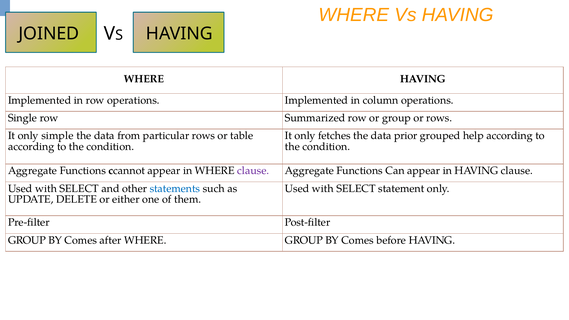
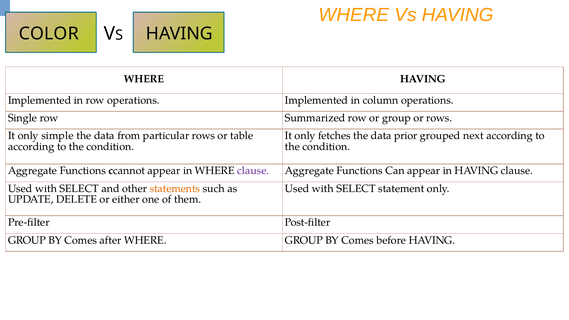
JOINED: JOINED -> COLOR (49, 34)
help: help -> next (473, 136)
statements colour: blue -> orange (175, 189)
